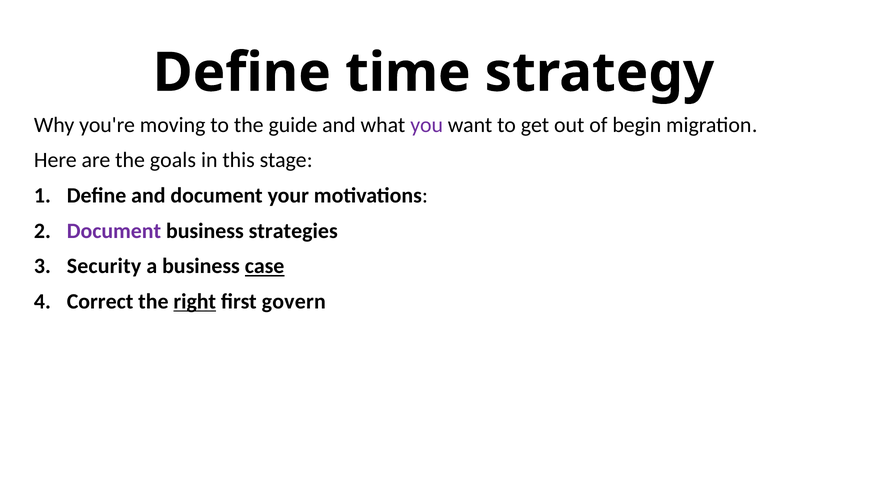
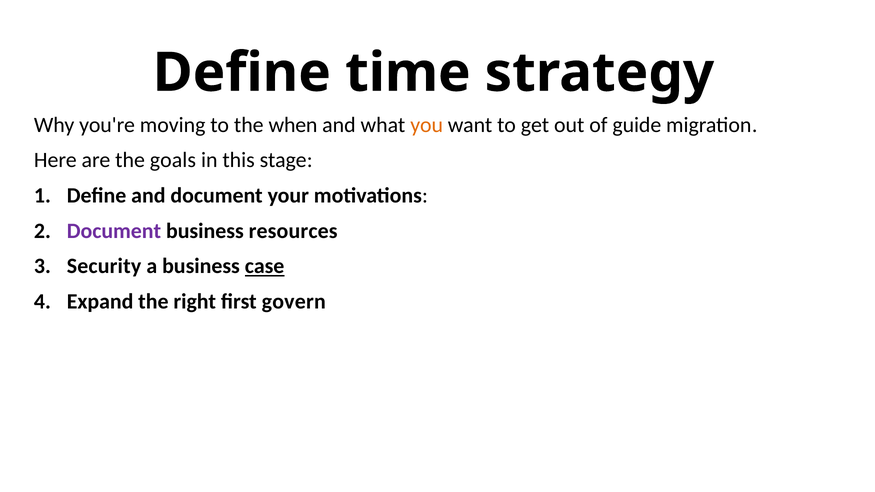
guide: guide -> when (293, 125)
you colour: purple -> orange (427, 125)
begin: begin -> guide (637, 125)
strategies: strategies -> resources (293, 231)
Correct: Correct -> Expand (100, 302)
right underline: present -> none (195, 302)
